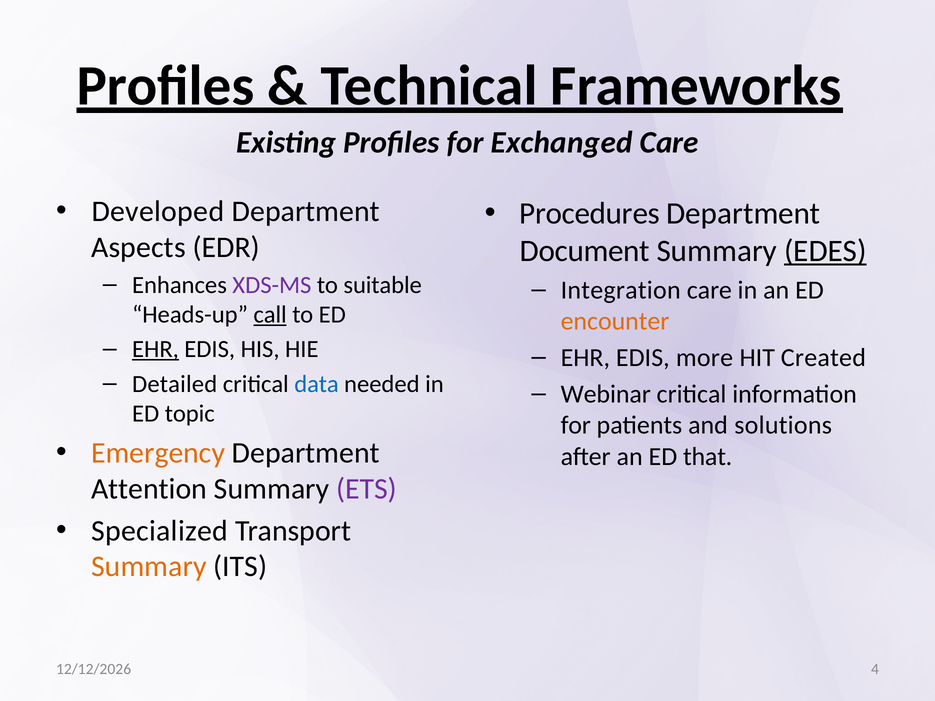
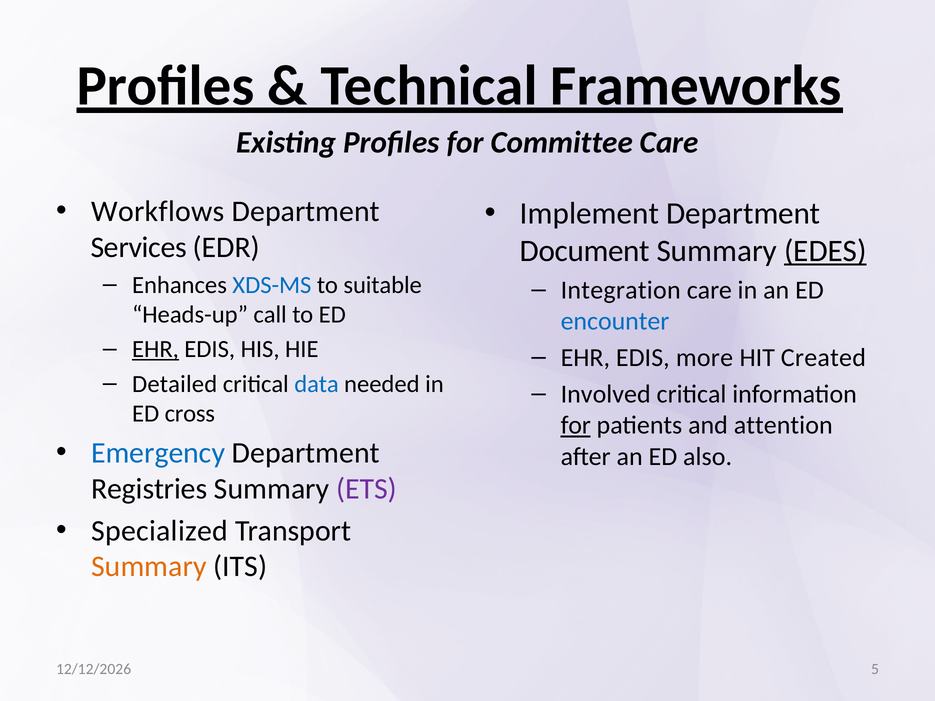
Exchanged: Exchanged -> Committee (562, 142)
Developed: Developed -> Workflows (158, 212)
Procedures: Procedures -> Implement (589, 214)
Aspects: Aspects -> Services (139, 247)
XDS-MS colour: purple -> blue (272, 285)
call underline: present -> none (270, 315)
encounter colour: orange -> blue (615, 321)
Webinar: Webinar -> Involved (606, 394)
topic: topic -> cross (190, 414)
for underline: none -> present (576, 425)
solutions: solutions -> attention (783, 425)
Emergency colour: orange -> blue (158, 453)
that: that -> also (708, 457)
Attention: Attention -> Registries (149, 489)
4: 4 -> 5 (875, 670)
